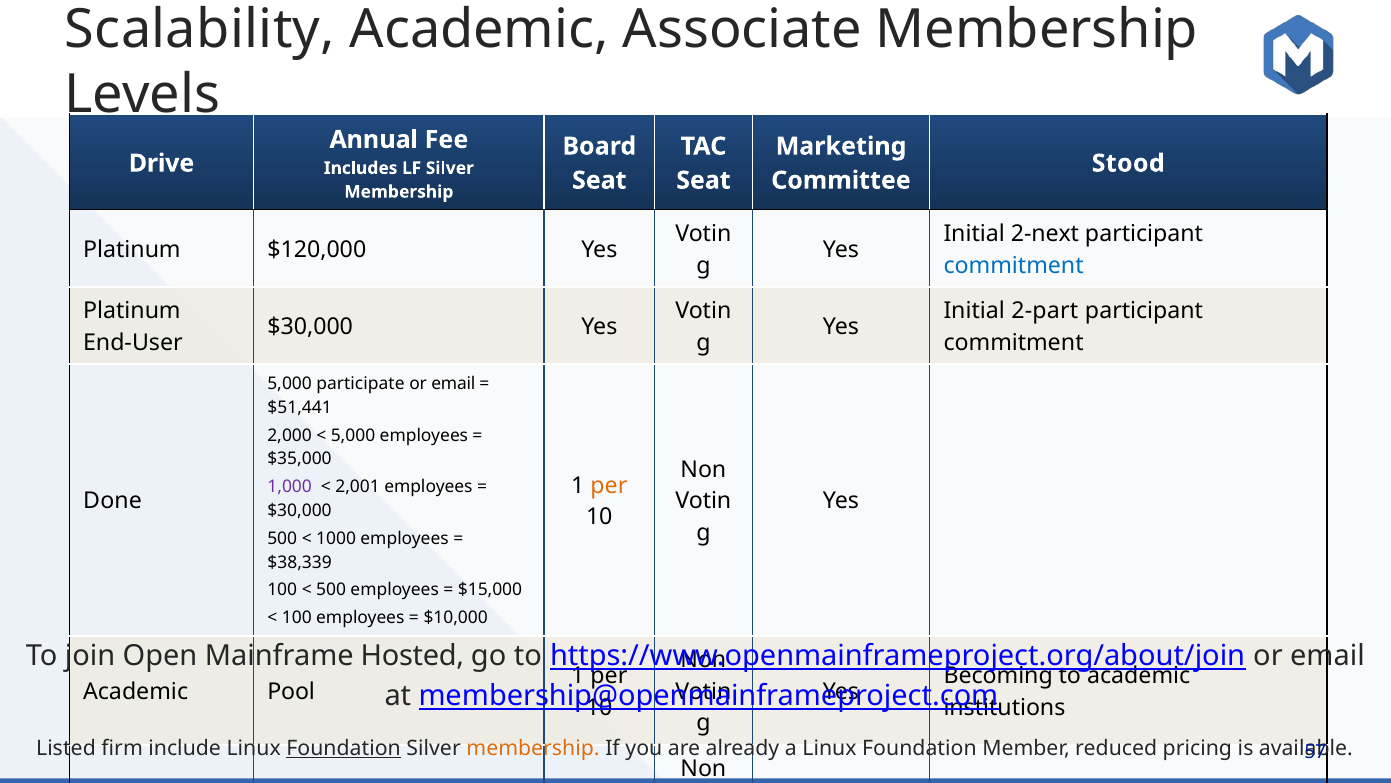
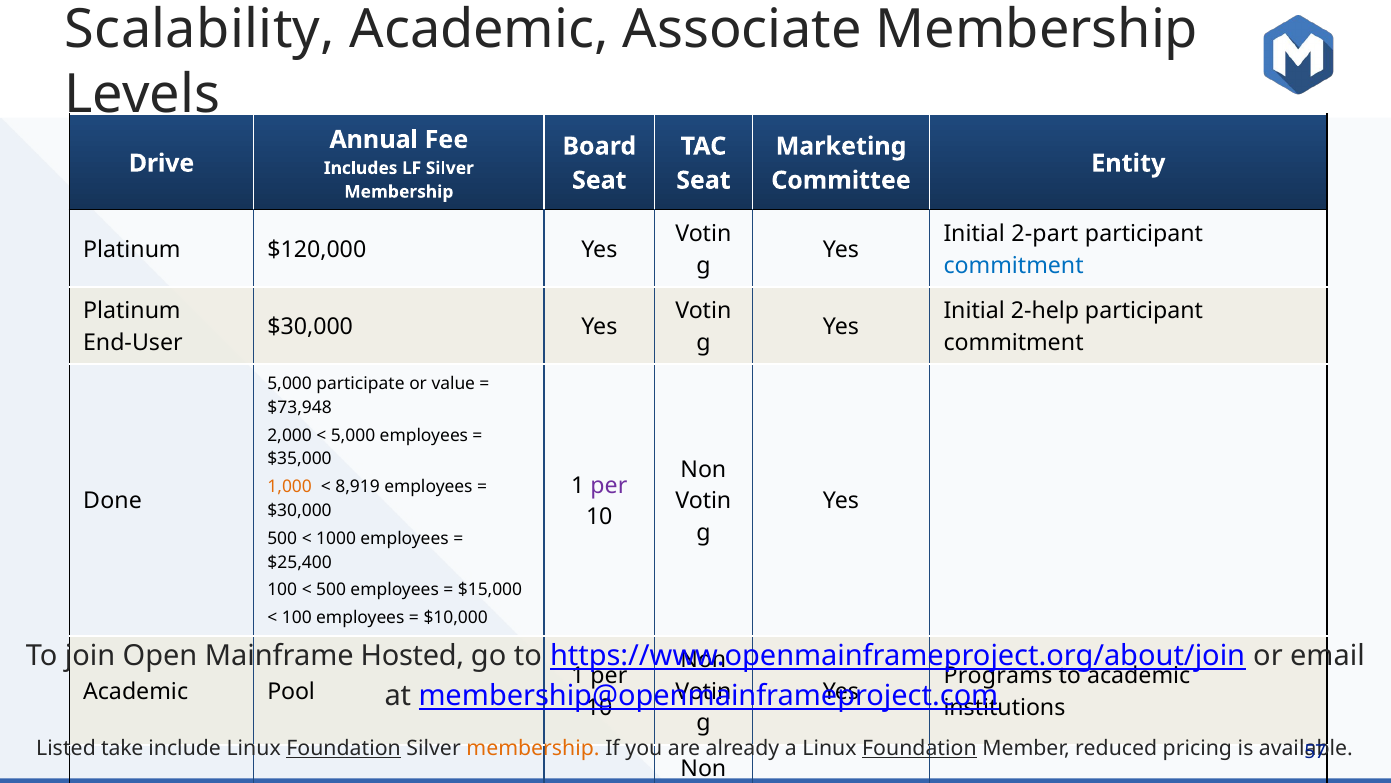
Stood: Stood -> Entity (1128, 163)
2-next: 2-next -> 2-part (1045, 234)
2-part: 2-part -> 2-help (1045, 311)
email: email -> value (453, 383)
$51,441: $51,441 -> $73,948 (300, 407)
per colour: orange -> purple (609, 485)
1,000 colour: purple -> orange (290, 487)
2,001: 2,001 -> 8,919 (358, 487)
$38,339: $38,339 -> $25,400 (300, 562)
Becoming: Becoming -> Programs (998, 675)
firm: firm -> take (122, 748)
Foundation underline: none -> present (919, 748)
